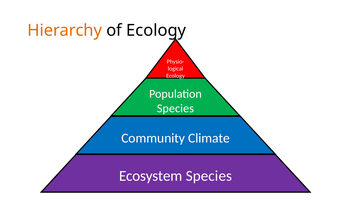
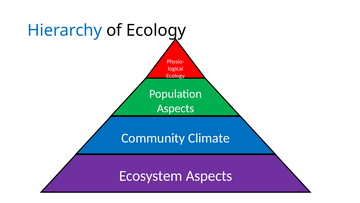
Hierarchy colour: orange -> blue (65, 30)
Species: Species -> Aspects (175, 108)
Ecosystem Species: Species -> Aspects (209, 176)
